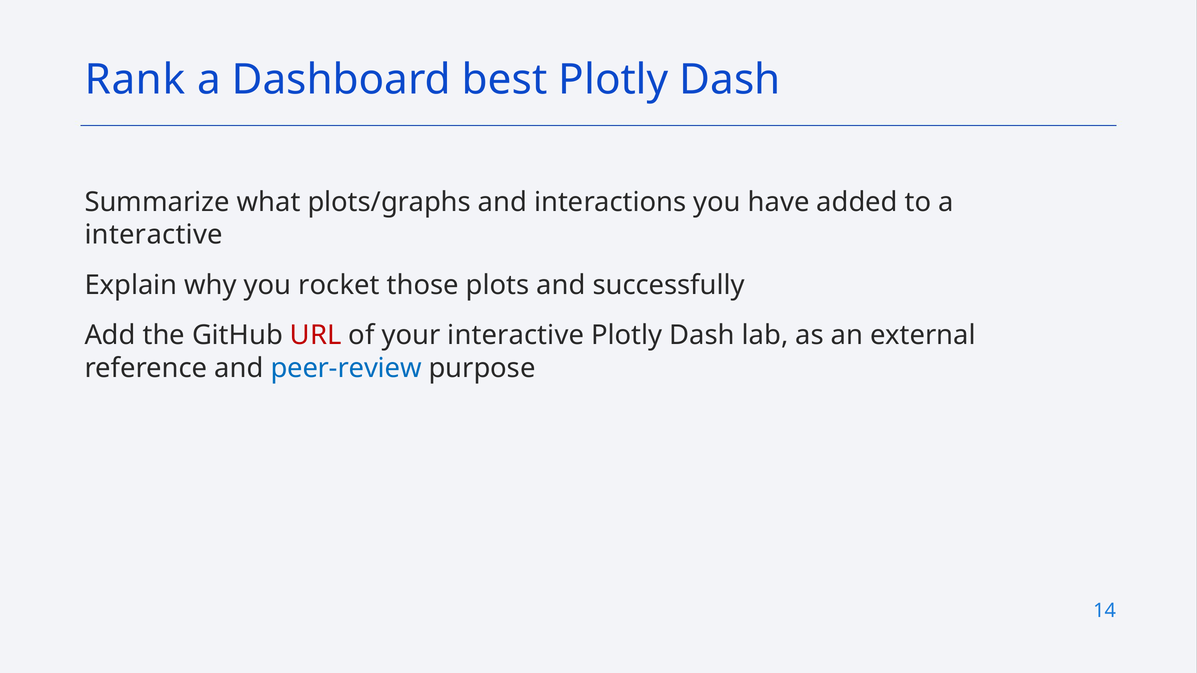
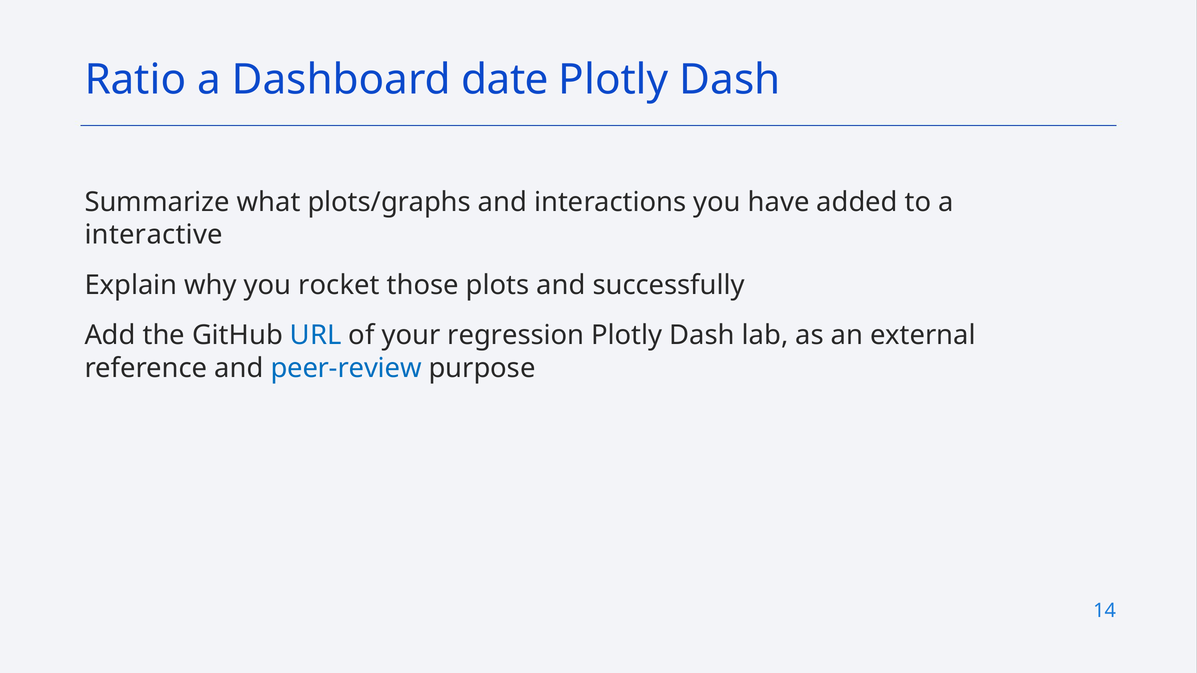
Rank: Rank -> Ratio (135, 80)
best: best -> date (505, 80)
URL colour: red -> blue (316, 336)
your interactive: interactive -> regression (516, 336)
